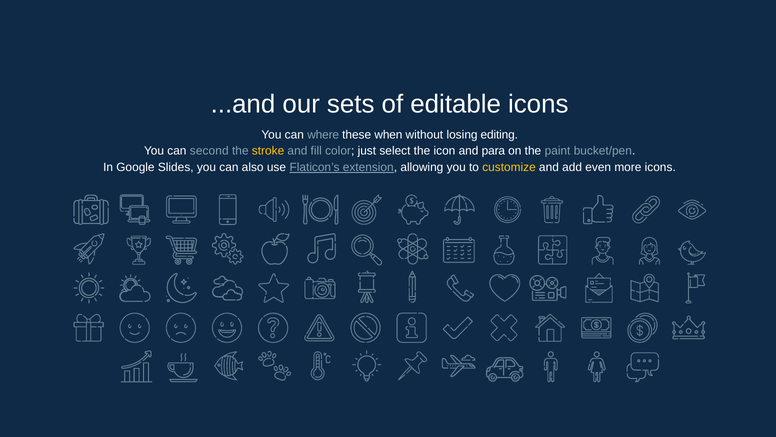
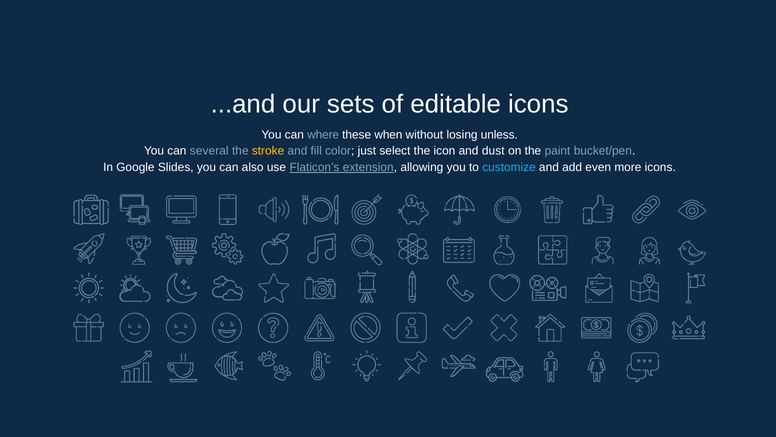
editing: editing -> unless (499, 134)
second: second -> several (209, 151)
para: para -> dust (493, 151)
customize colour: yellow -> light blue (509, 167)
